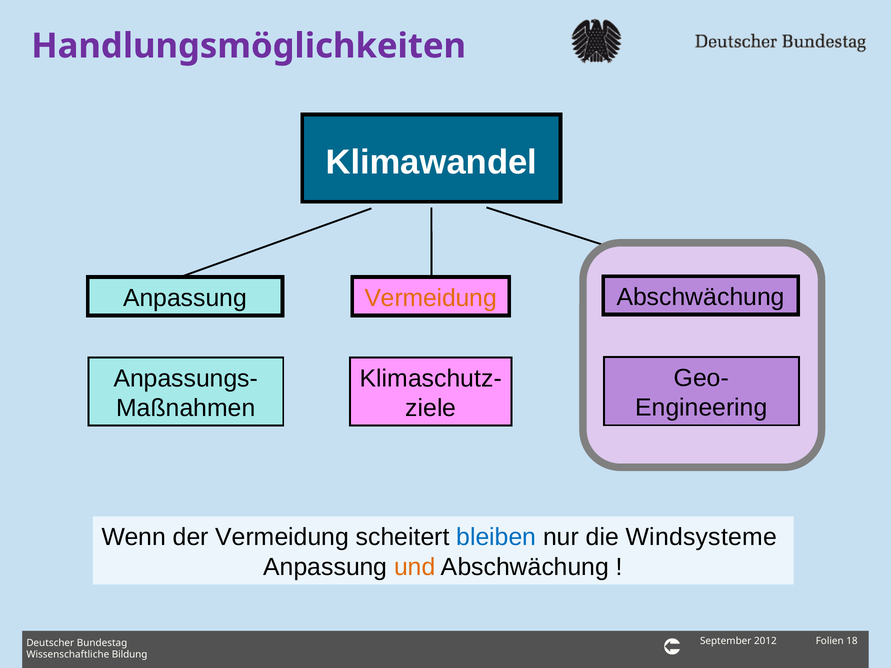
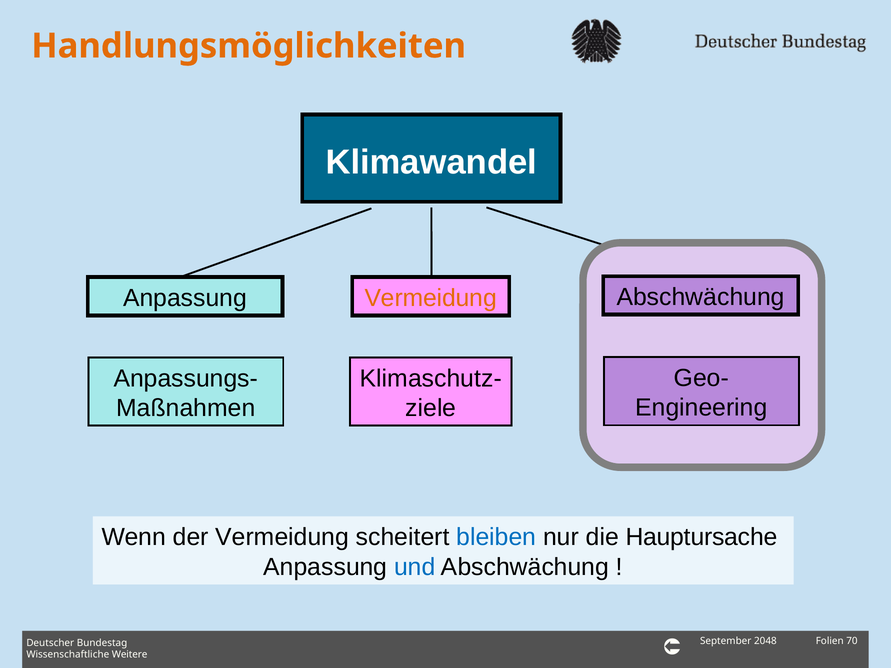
Handlungsmöglichkeiten colour: purple -> orange (249, 46)
Windsysteme: Windsysteme -> Hauptursache (702, 538)
und colour: orange -> blue (415, 567)
2012: 2012 -> 2048 (765, 641)
18: 18 -> 70 (852, 641)
Bildung: Bildung -> Weitere (130, 655)
